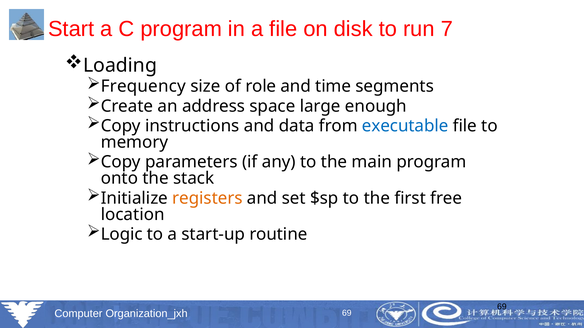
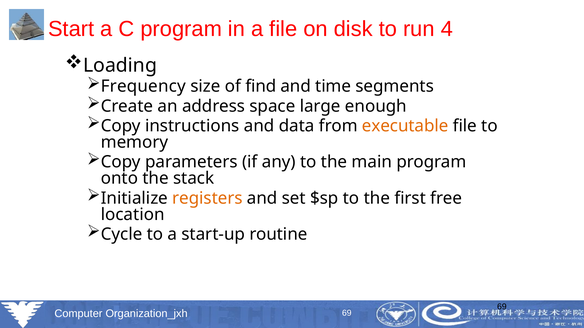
7: 7 -> 4 (447, 29)
role: role -> find (261, 87)
executable colour: blue -> orange (405, 126)
Logic: Logic -> Cycle (122, 234)
